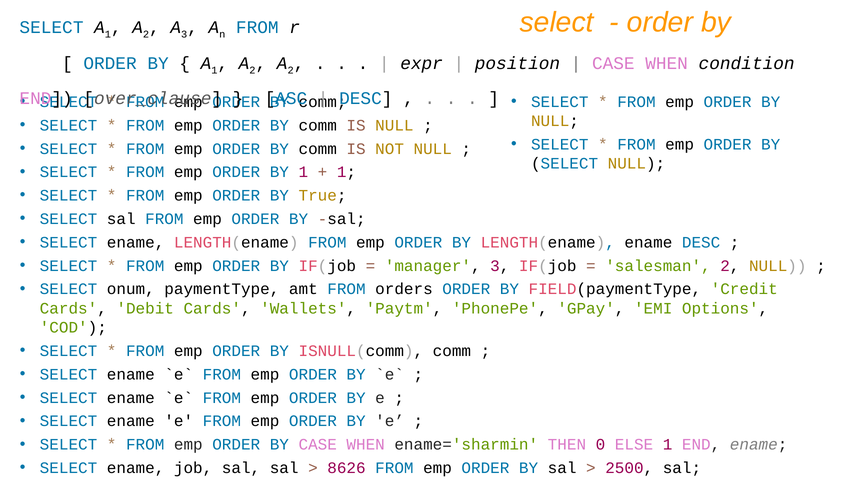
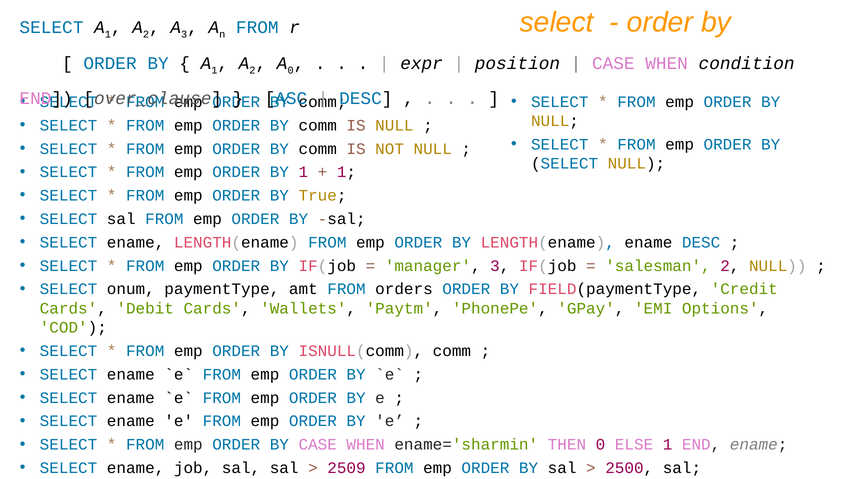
2: 2 -> 0 (291, 70)
8626: 8626 -> 2509 (346, 468)
